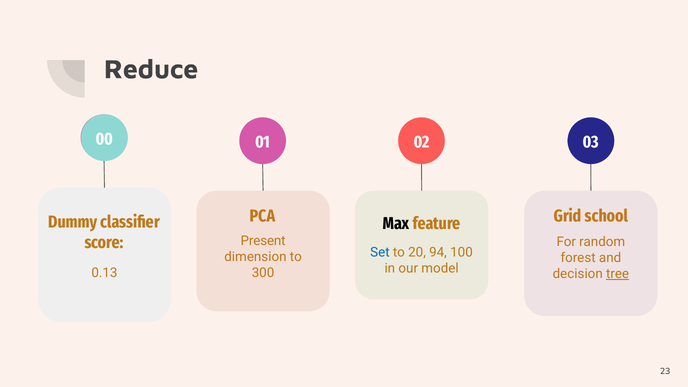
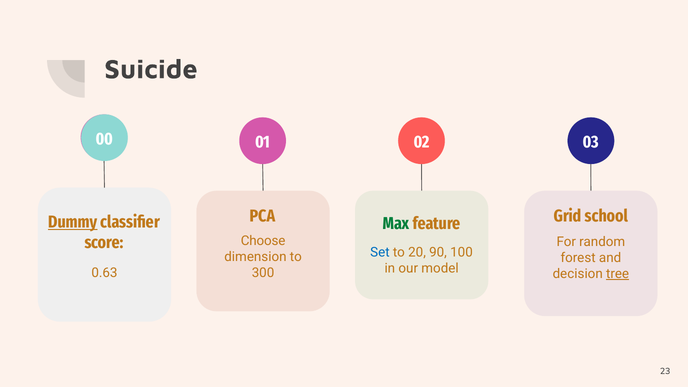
Reduce: Reduce -> Suicide (151, 69)
Dummy underline: none -> present (73, 222)
Max colour: black -> green (396, 224)
Present: Present -> Choose (263, 241)
94: 94 -> 90 (438, 252)
0.13: 0.13 -> 0.63 (104, 273)
